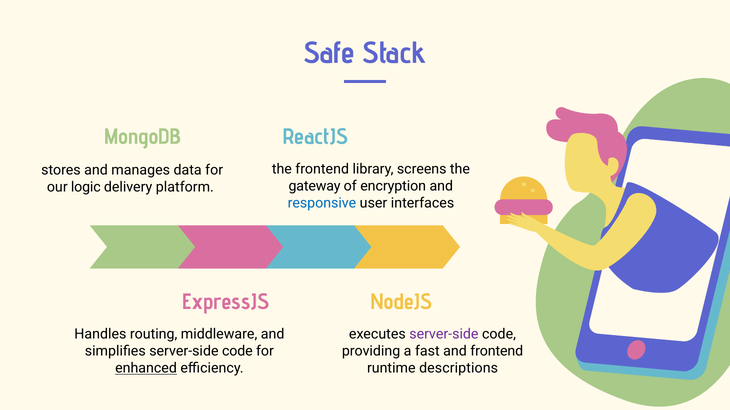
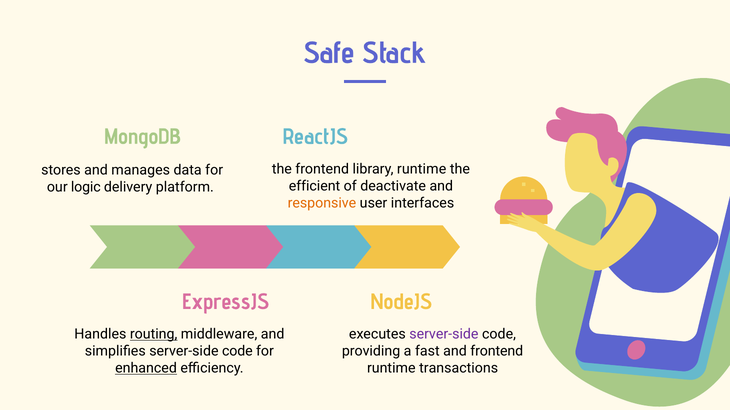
library screens: screens -> runtime (422, 169)
gateway: gateway -> efficient (314, 186)
encryption: encryption -> deactivate (393, 186)
responsive colour: blue -> orange (322, 203)
routing underline: none -> present (154, 335)
descriptions: descriptions -> transactions (459, 369)
